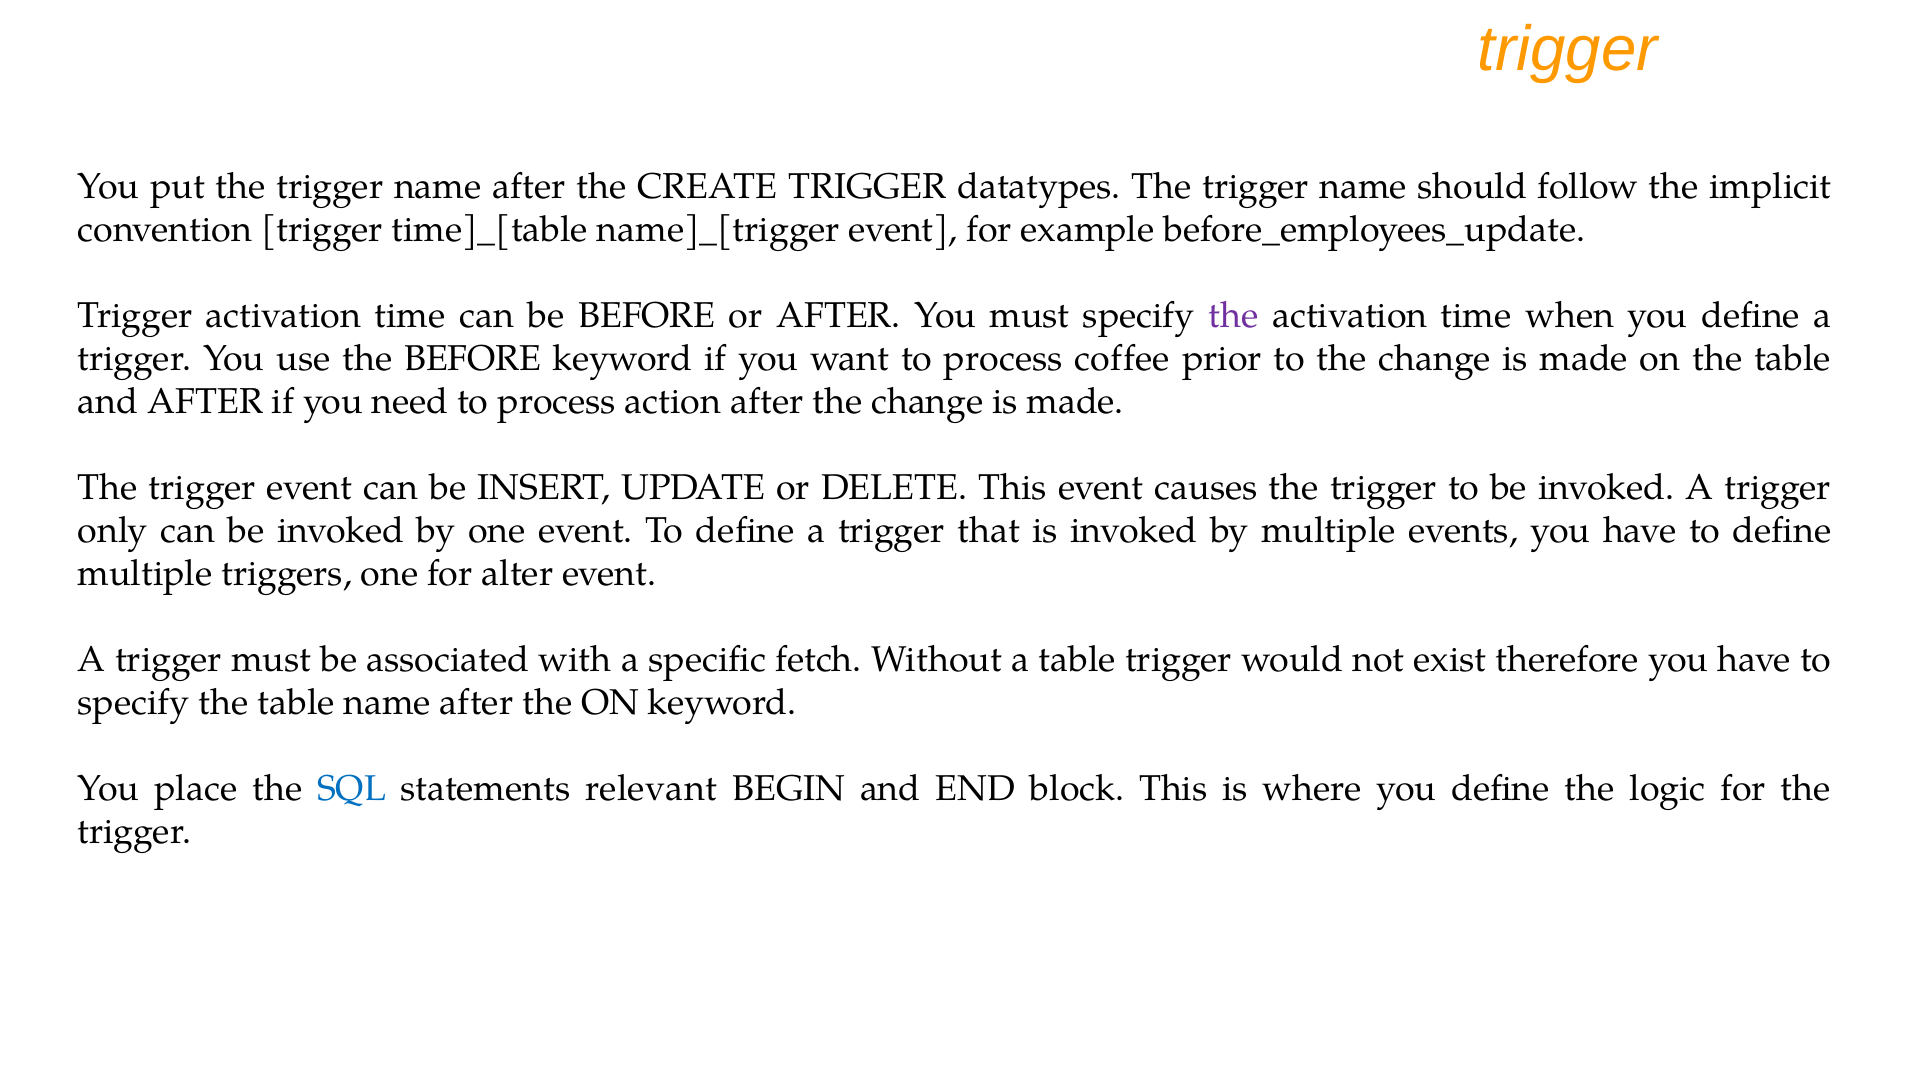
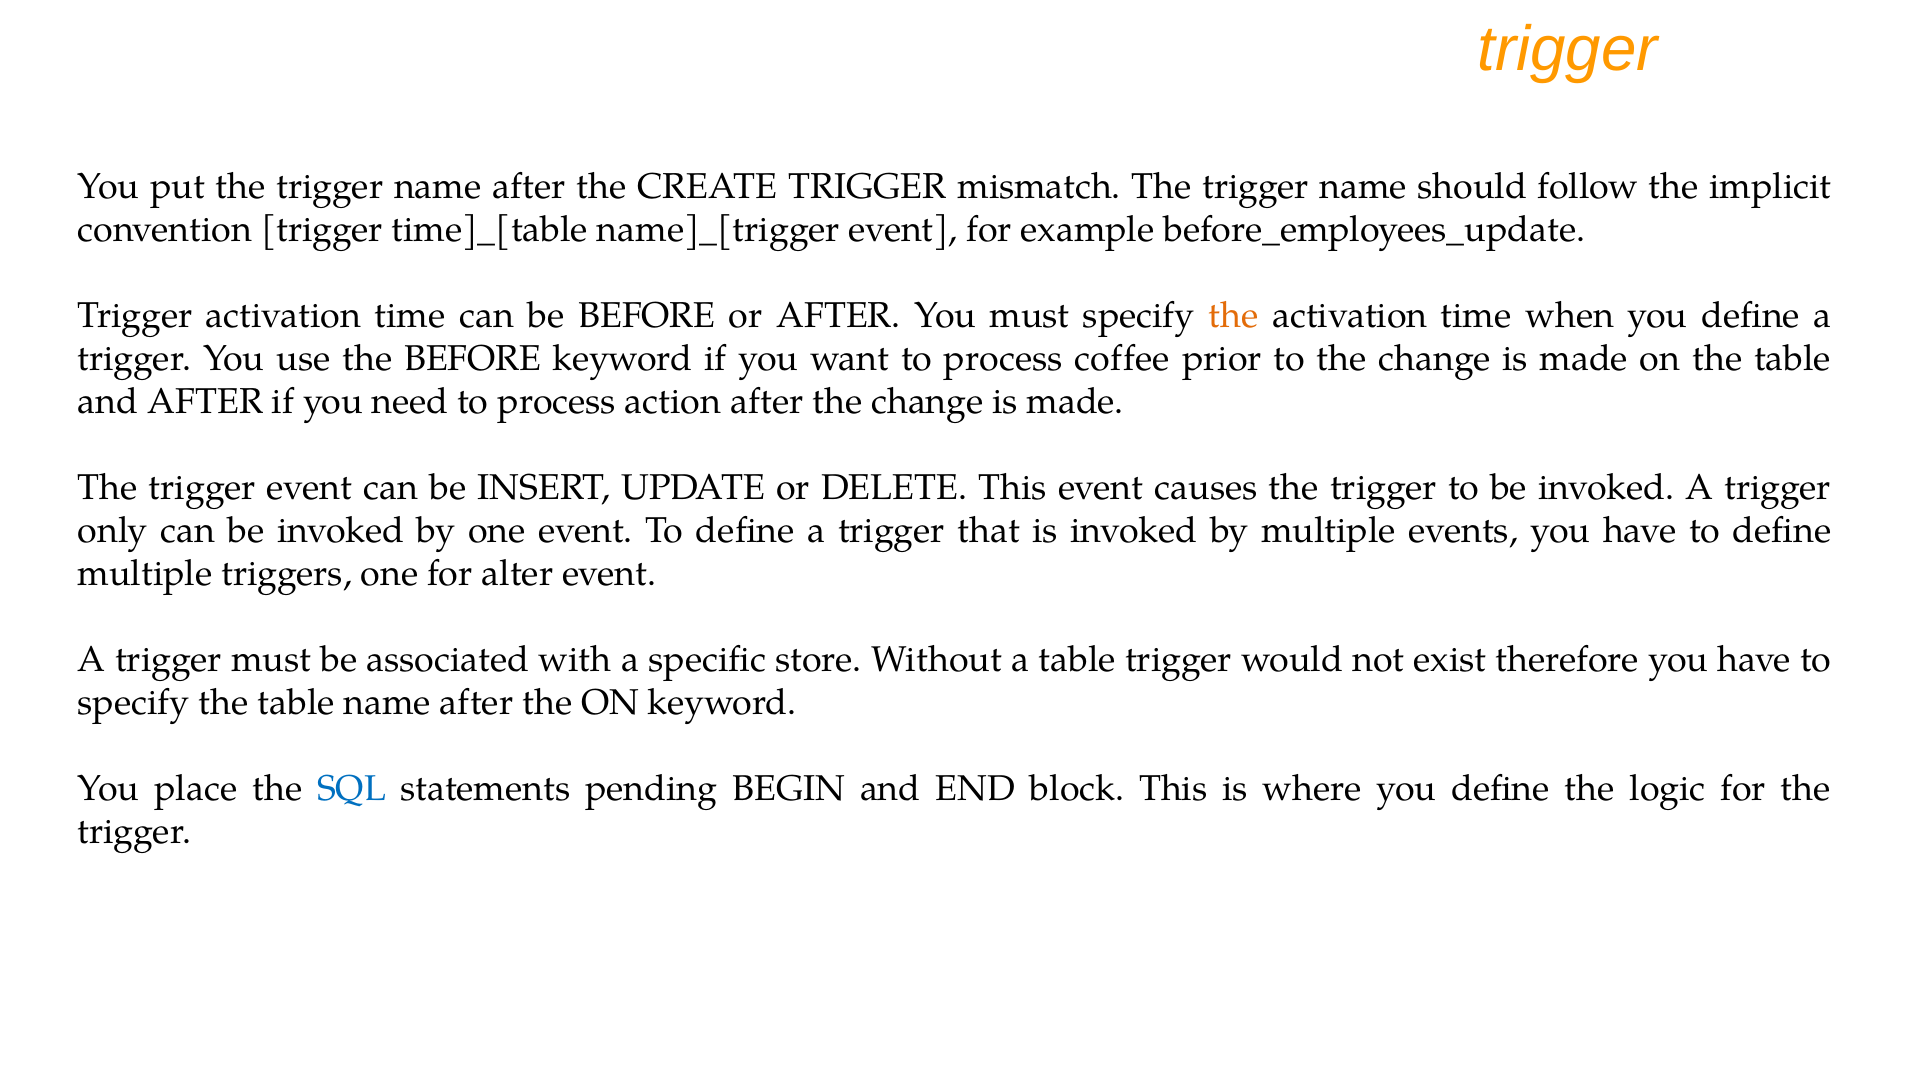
datatypes: datatypes -> mismatch (1039, 187)
the colour: purple -> orange (1233, 316)
fetch: fetch -> store (819, 660)
relevant: relevant -> pending (651, 789)
